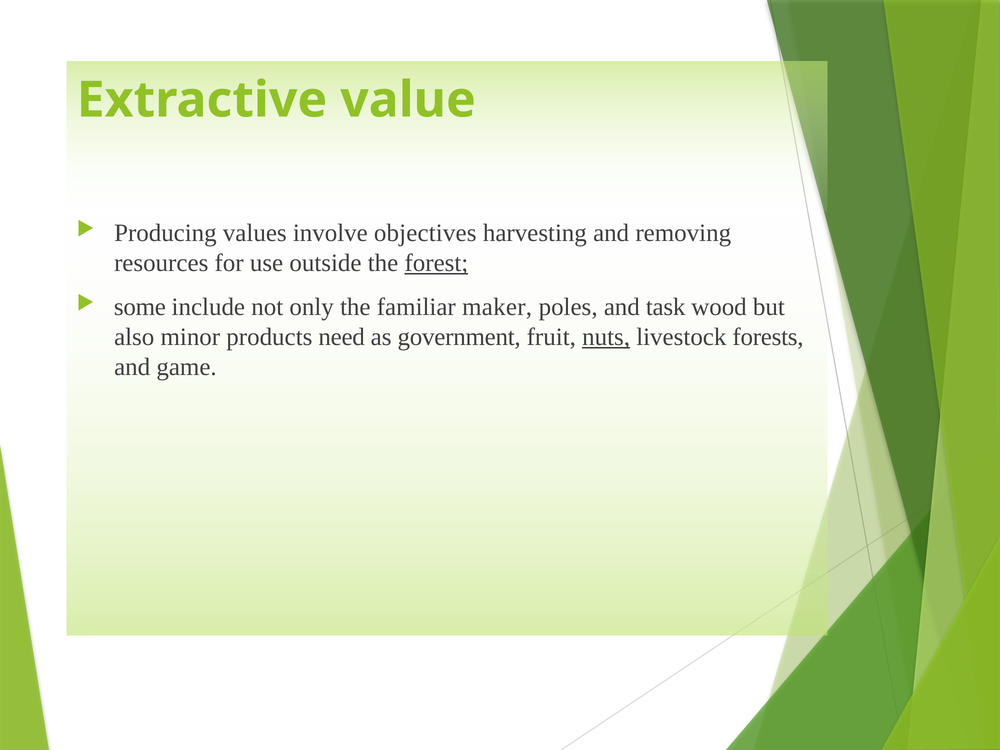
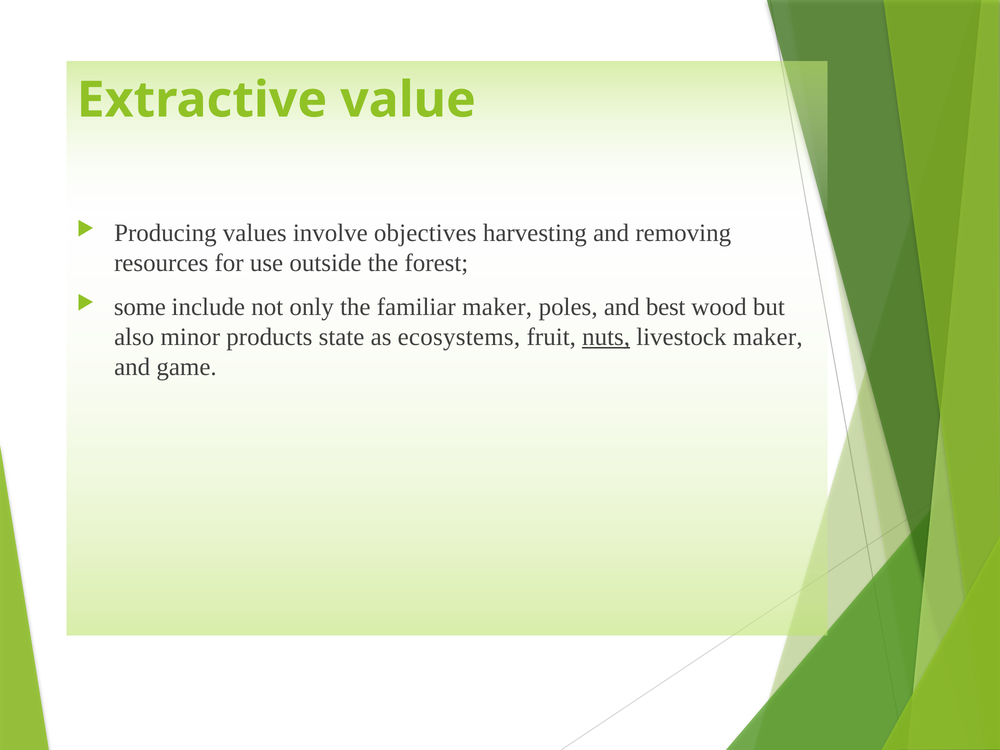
forest underline: present -> none (436, 263)
task: task -> best (666, 307)
need: need -> state (342, 337)
government: government -> ecosystems (459, 337)
livestock forests: forests -> maker (768, 337)
